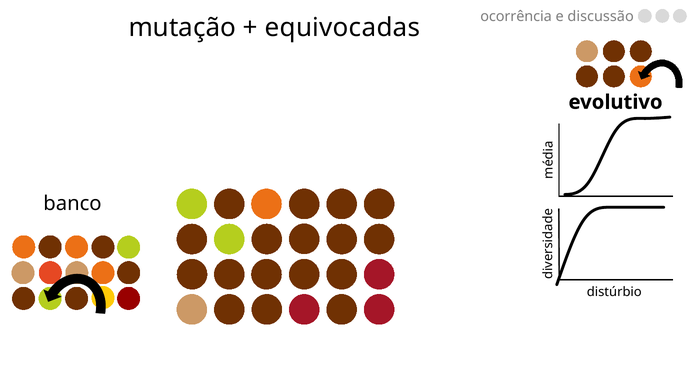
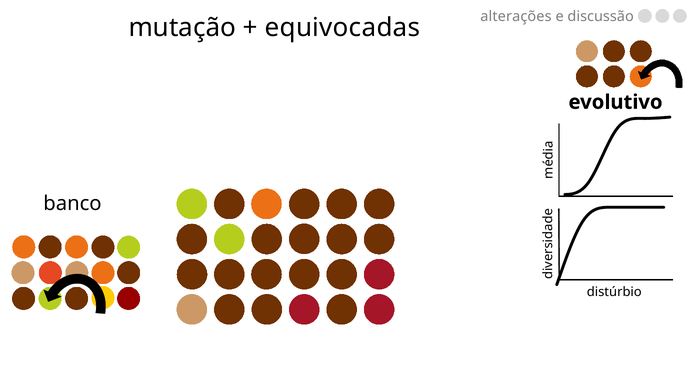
ocorrência: ocorrência -> alterações (516, 16)
